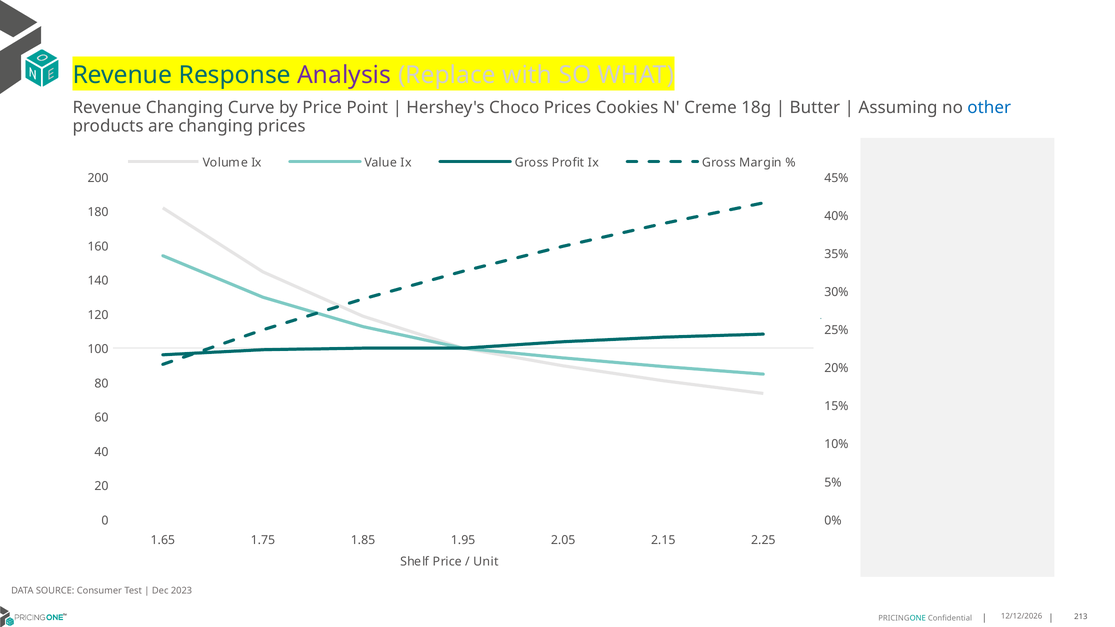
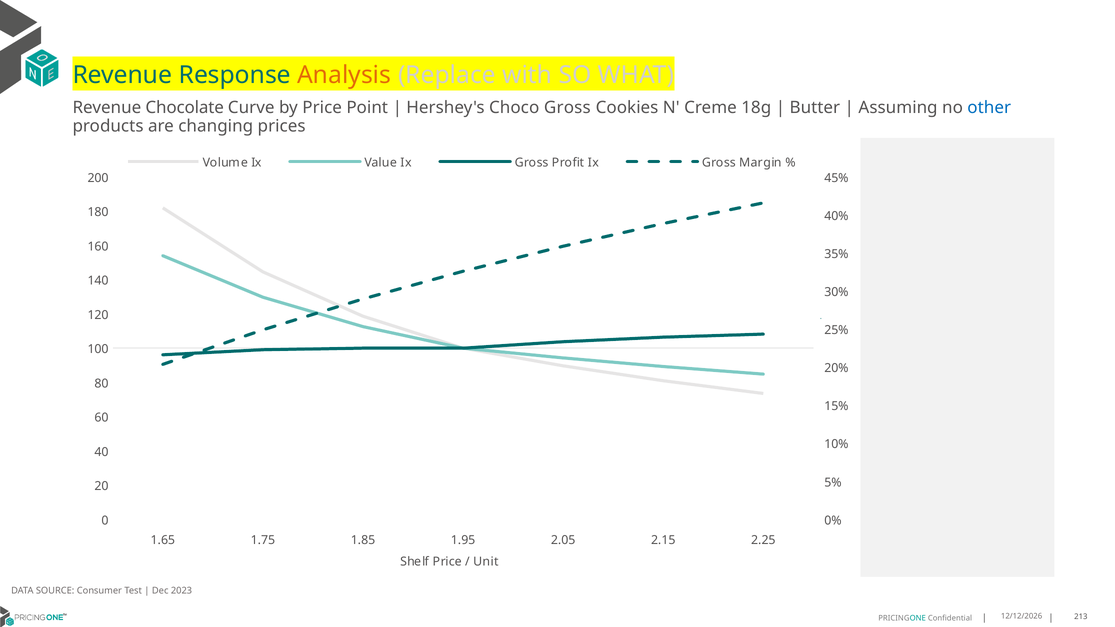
Analysis colour: purple -> orange (344, 75)
Revenue Changing: Changing -> Chocolate (185, 108)
Choco Prices: Prices -> Gross (567, 108)
